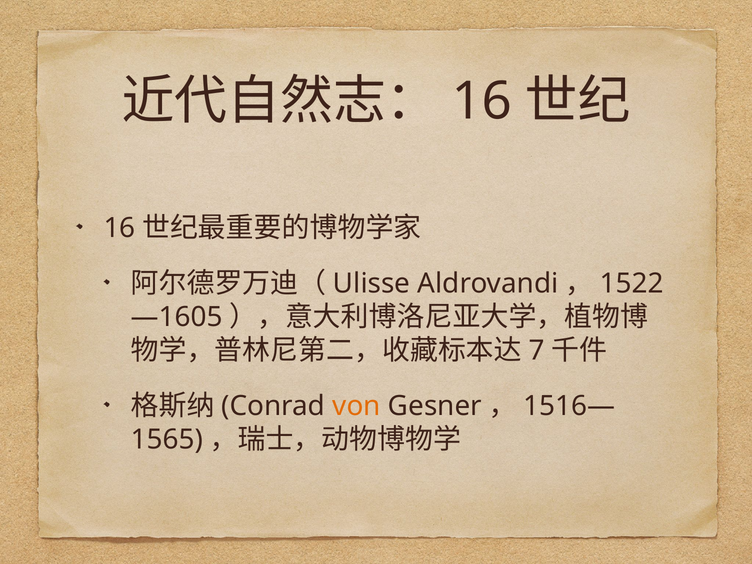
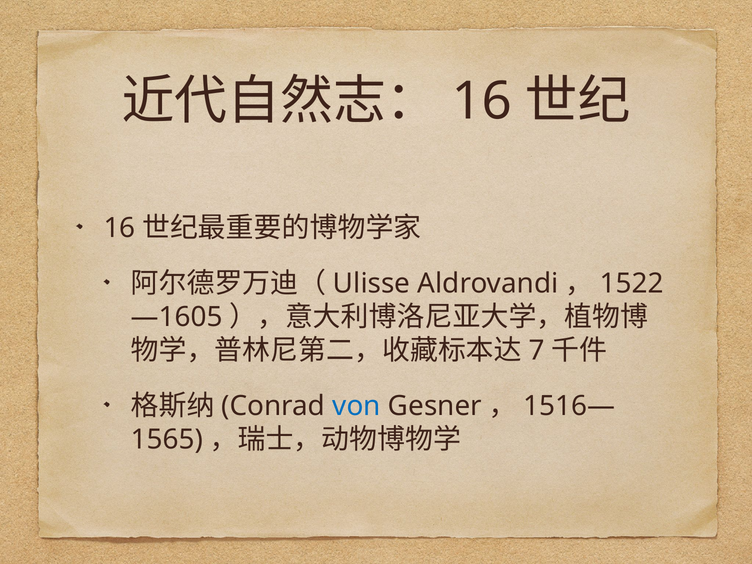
von colour: orange -> blue (357, 406)
